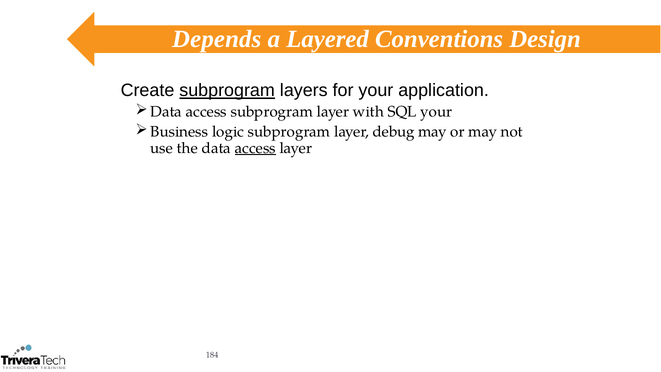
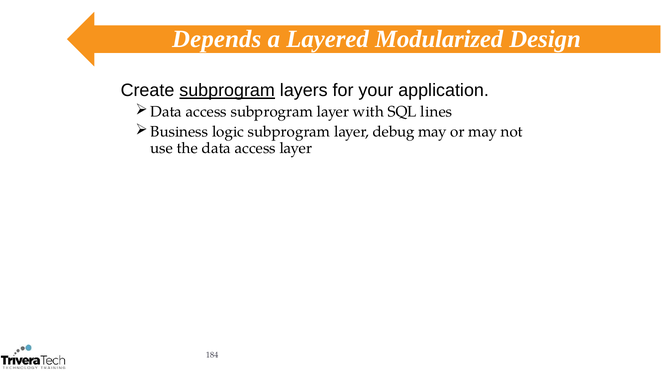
Conventions: Conventions -> Modularized (439, 39)
SQL your: your -> lines (436, 112)
access underline: present -> none (255, 148)
